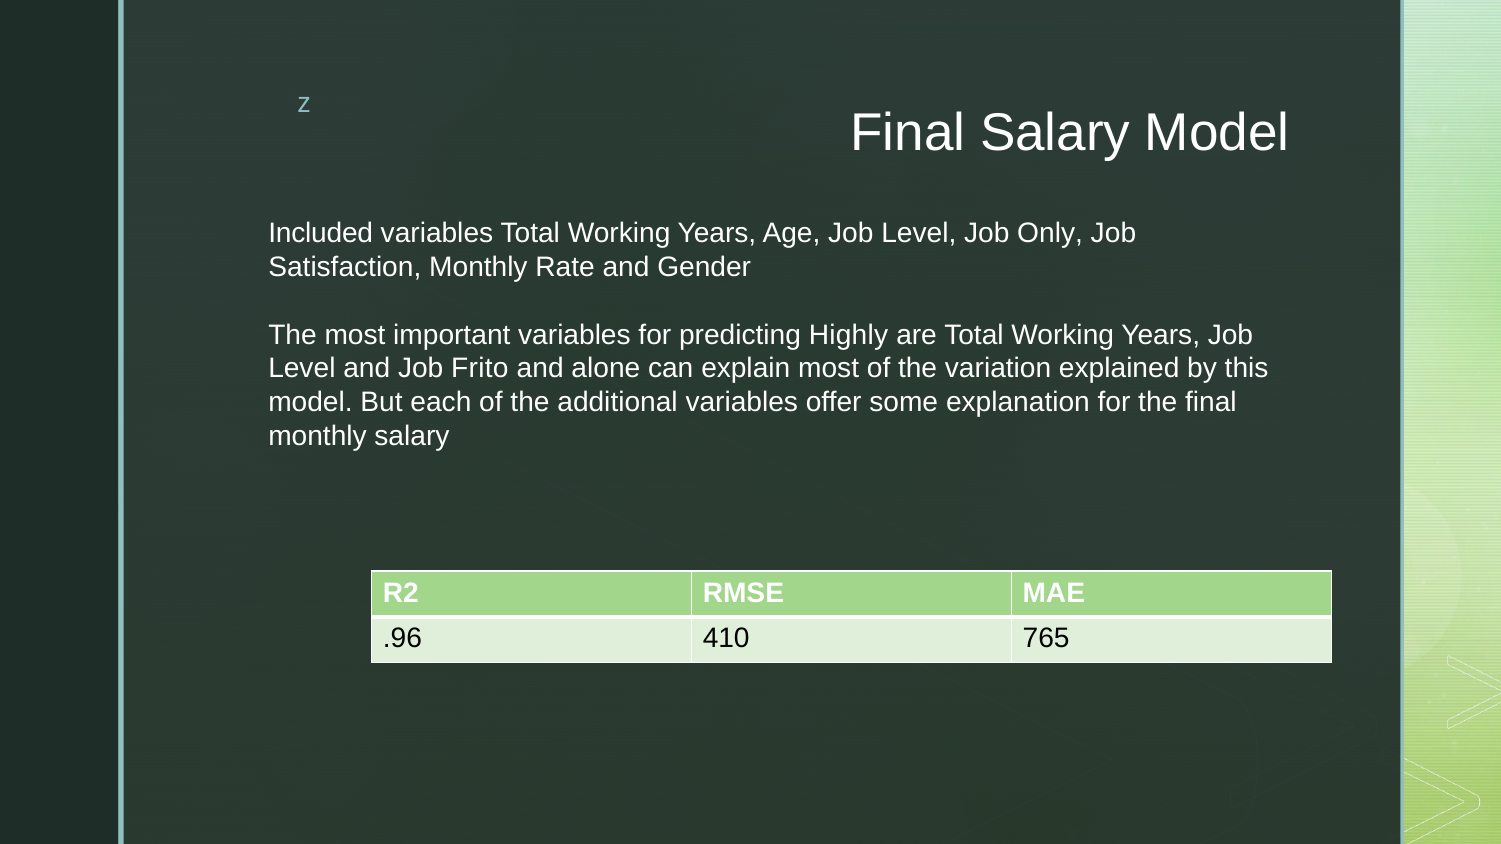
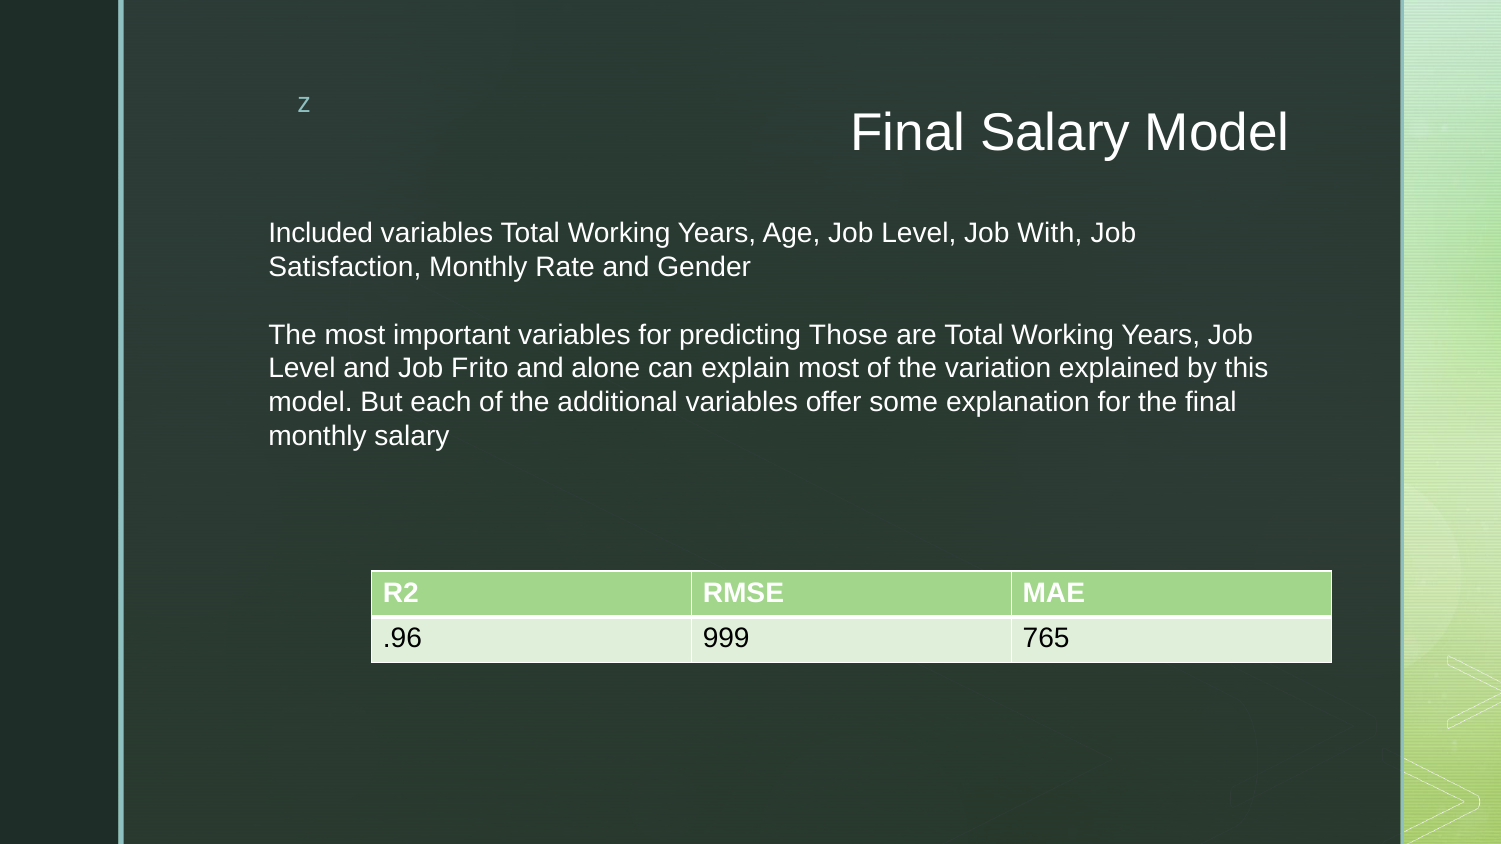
Only: Only -> With (1050, 234)
Highly: Highly -> Those (848, 335)
410: 410 -> 999 (726, 639)
